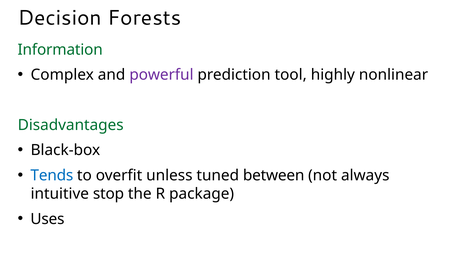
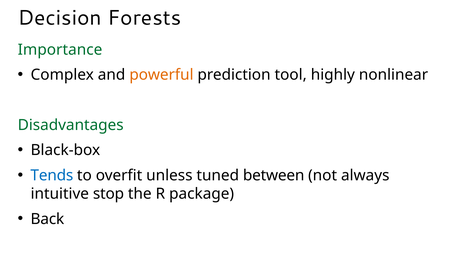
Information: Information -> Importance (60, 50)
powerful colour: purple -> orange (161, 75)
Uses: Uses -> Back (47, 219)
